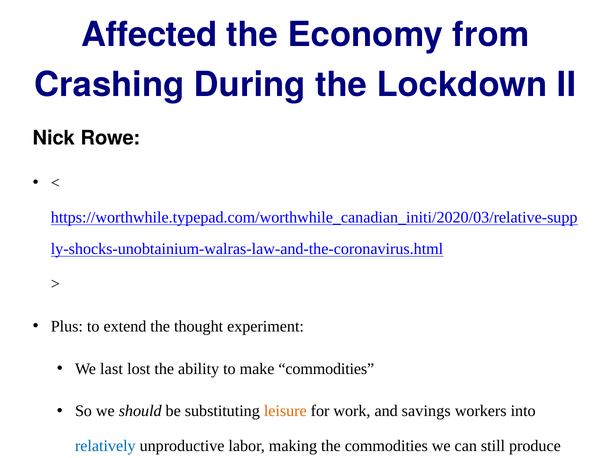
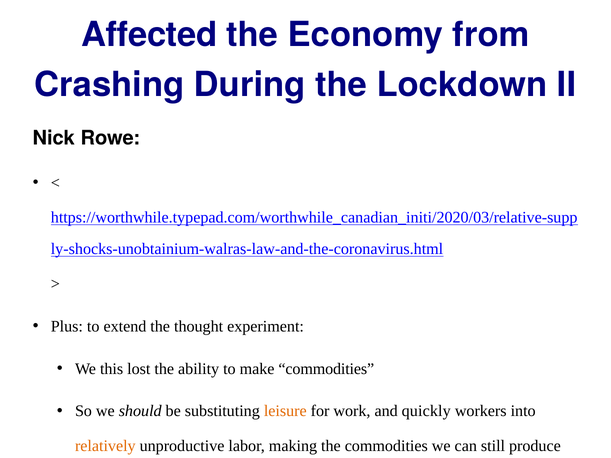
last: last -> this (112, 369)
savings: savings -> quickly (426, 411)
relatively colour: blue -> orange (105, 446)
